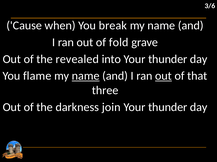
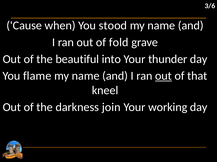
break: break -> stood (113, 26)
revealed: revealed -> beautiful (77, 59)
name underline: present -> none (86, 76)
three: three -> kneel (105, 91)
thunder: thunder -> working (168, 108)
